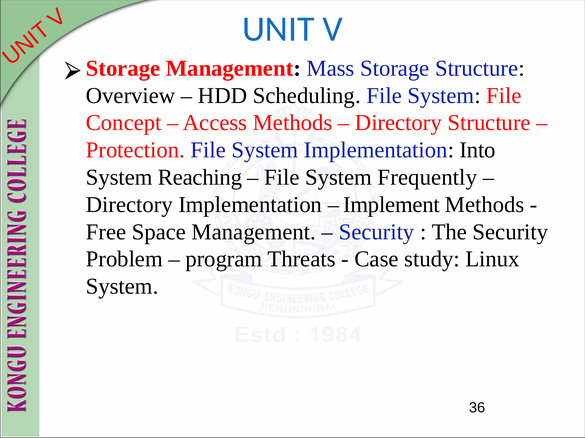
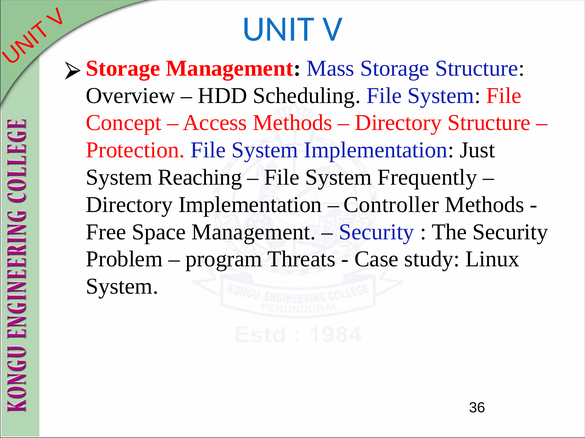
Into: Into -> Just (477, 150)
Implement: Implement -> Controller (391, 205)
